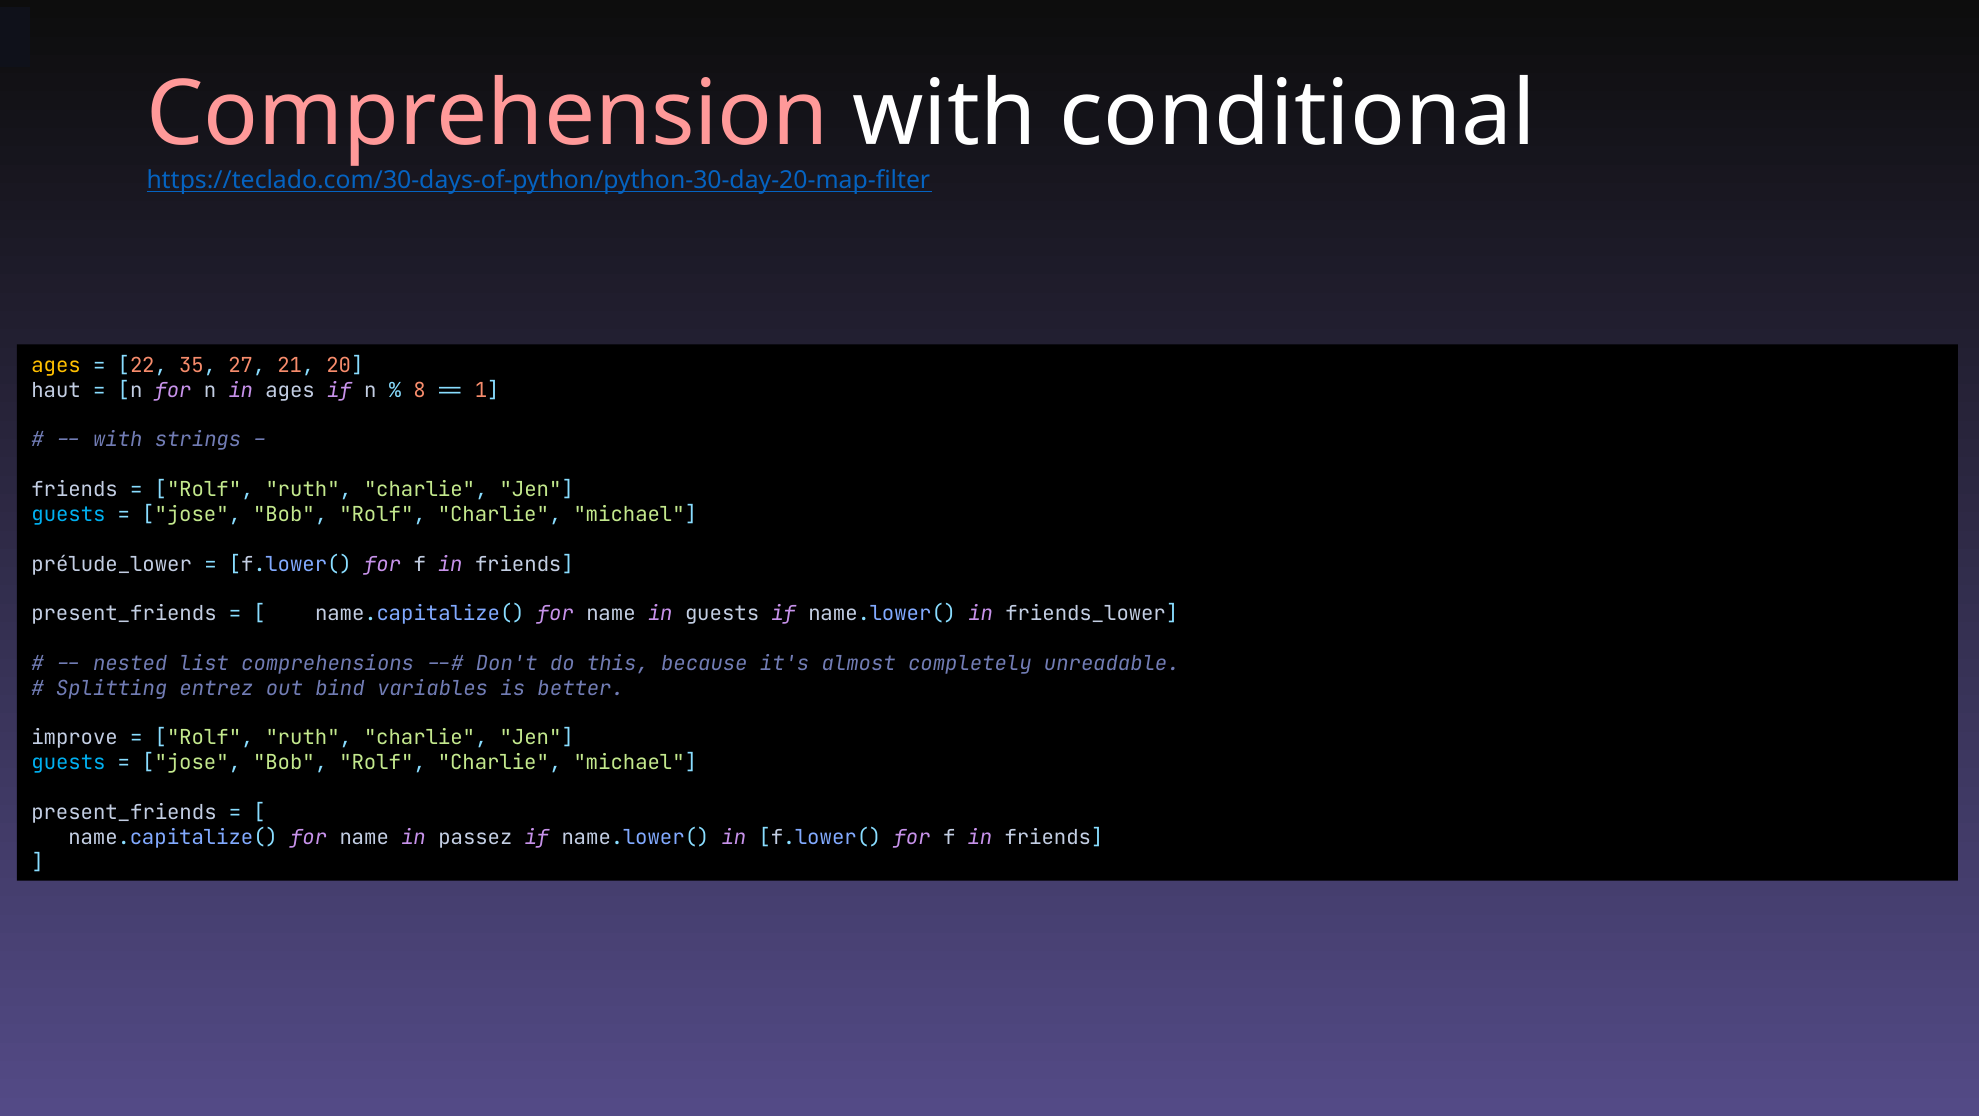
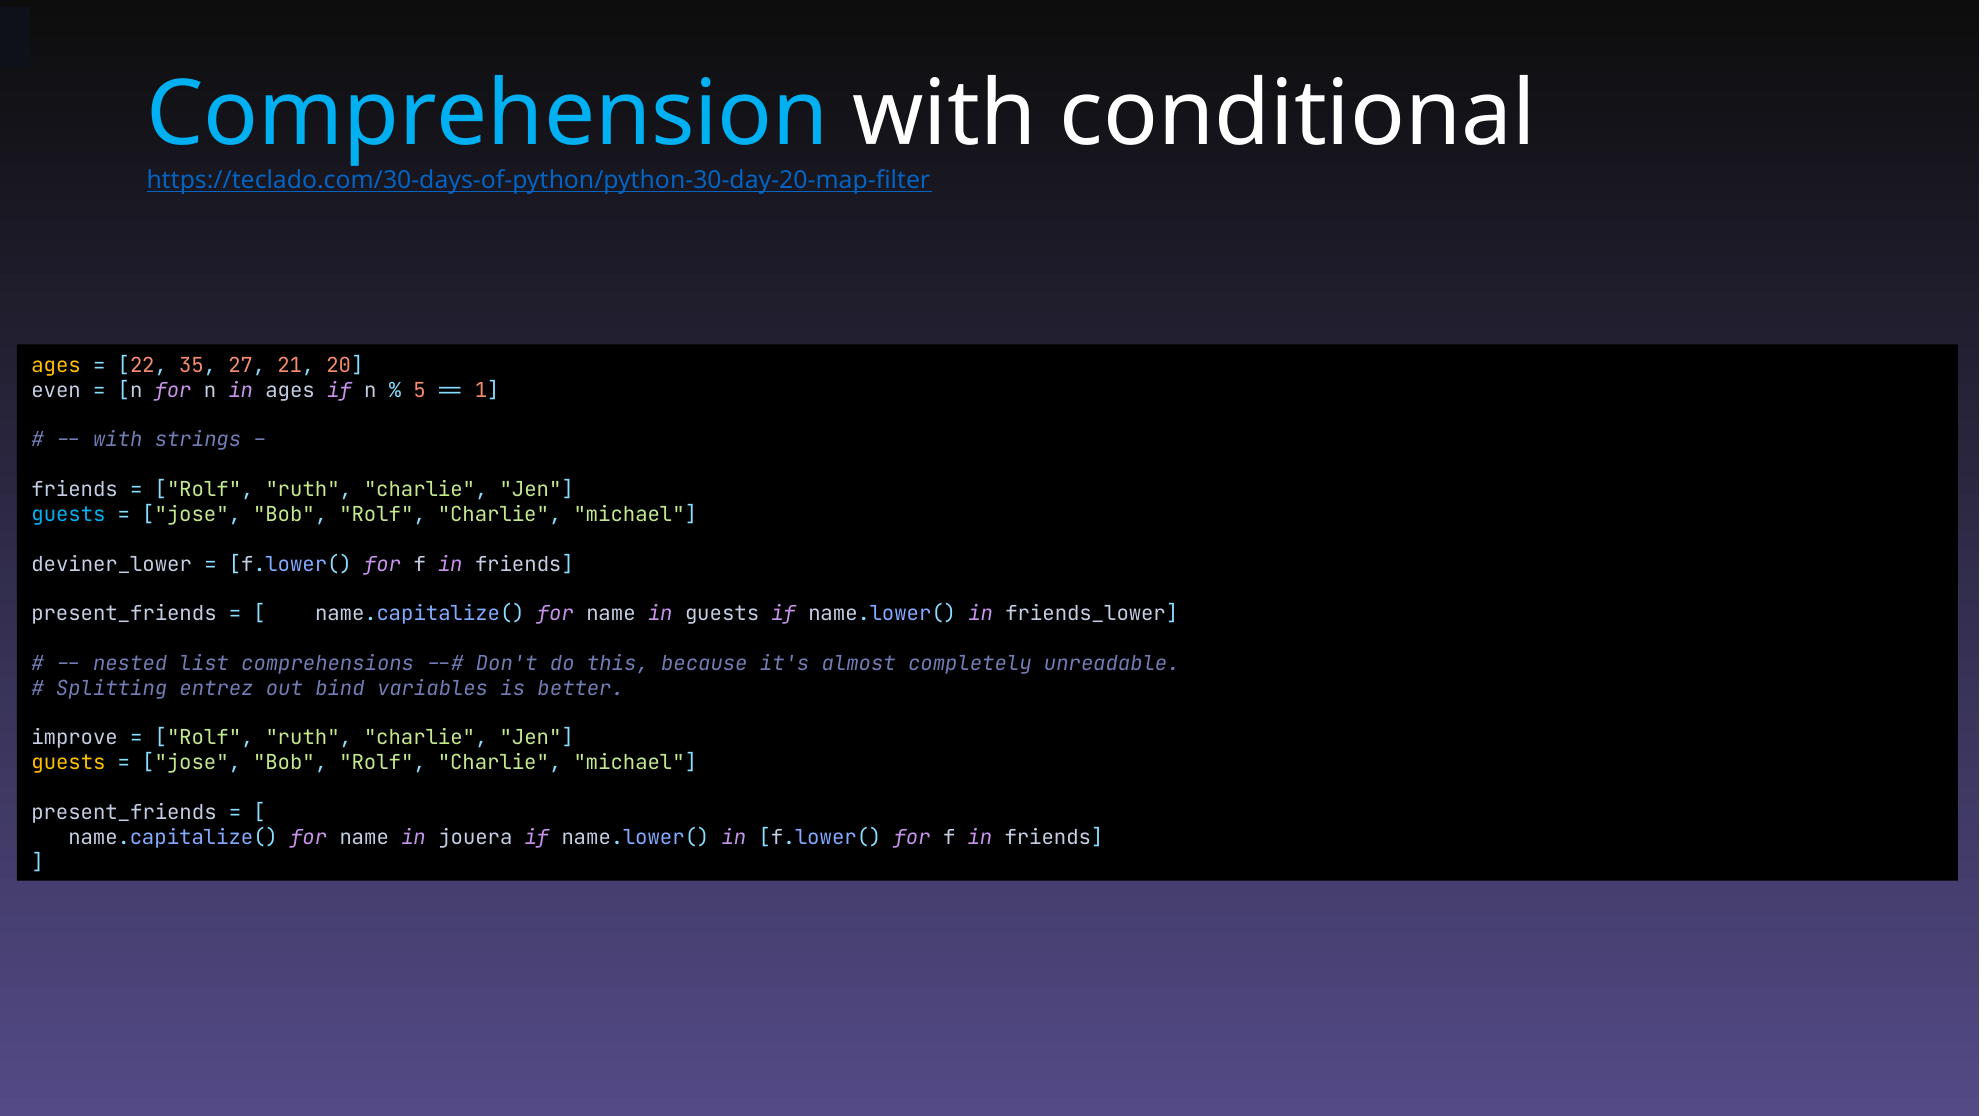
Comprehension colour: pink -> light blue (488, 114)
haut: haut -> even (56, 390)
8: 8 -> 5 (419, 390)
prélude_lower: prélude_lower -> deviner_lower (112, 564)
guests colour: light blue -> yellow (68, 763)
passez: passez -> jouera (475, 838)
